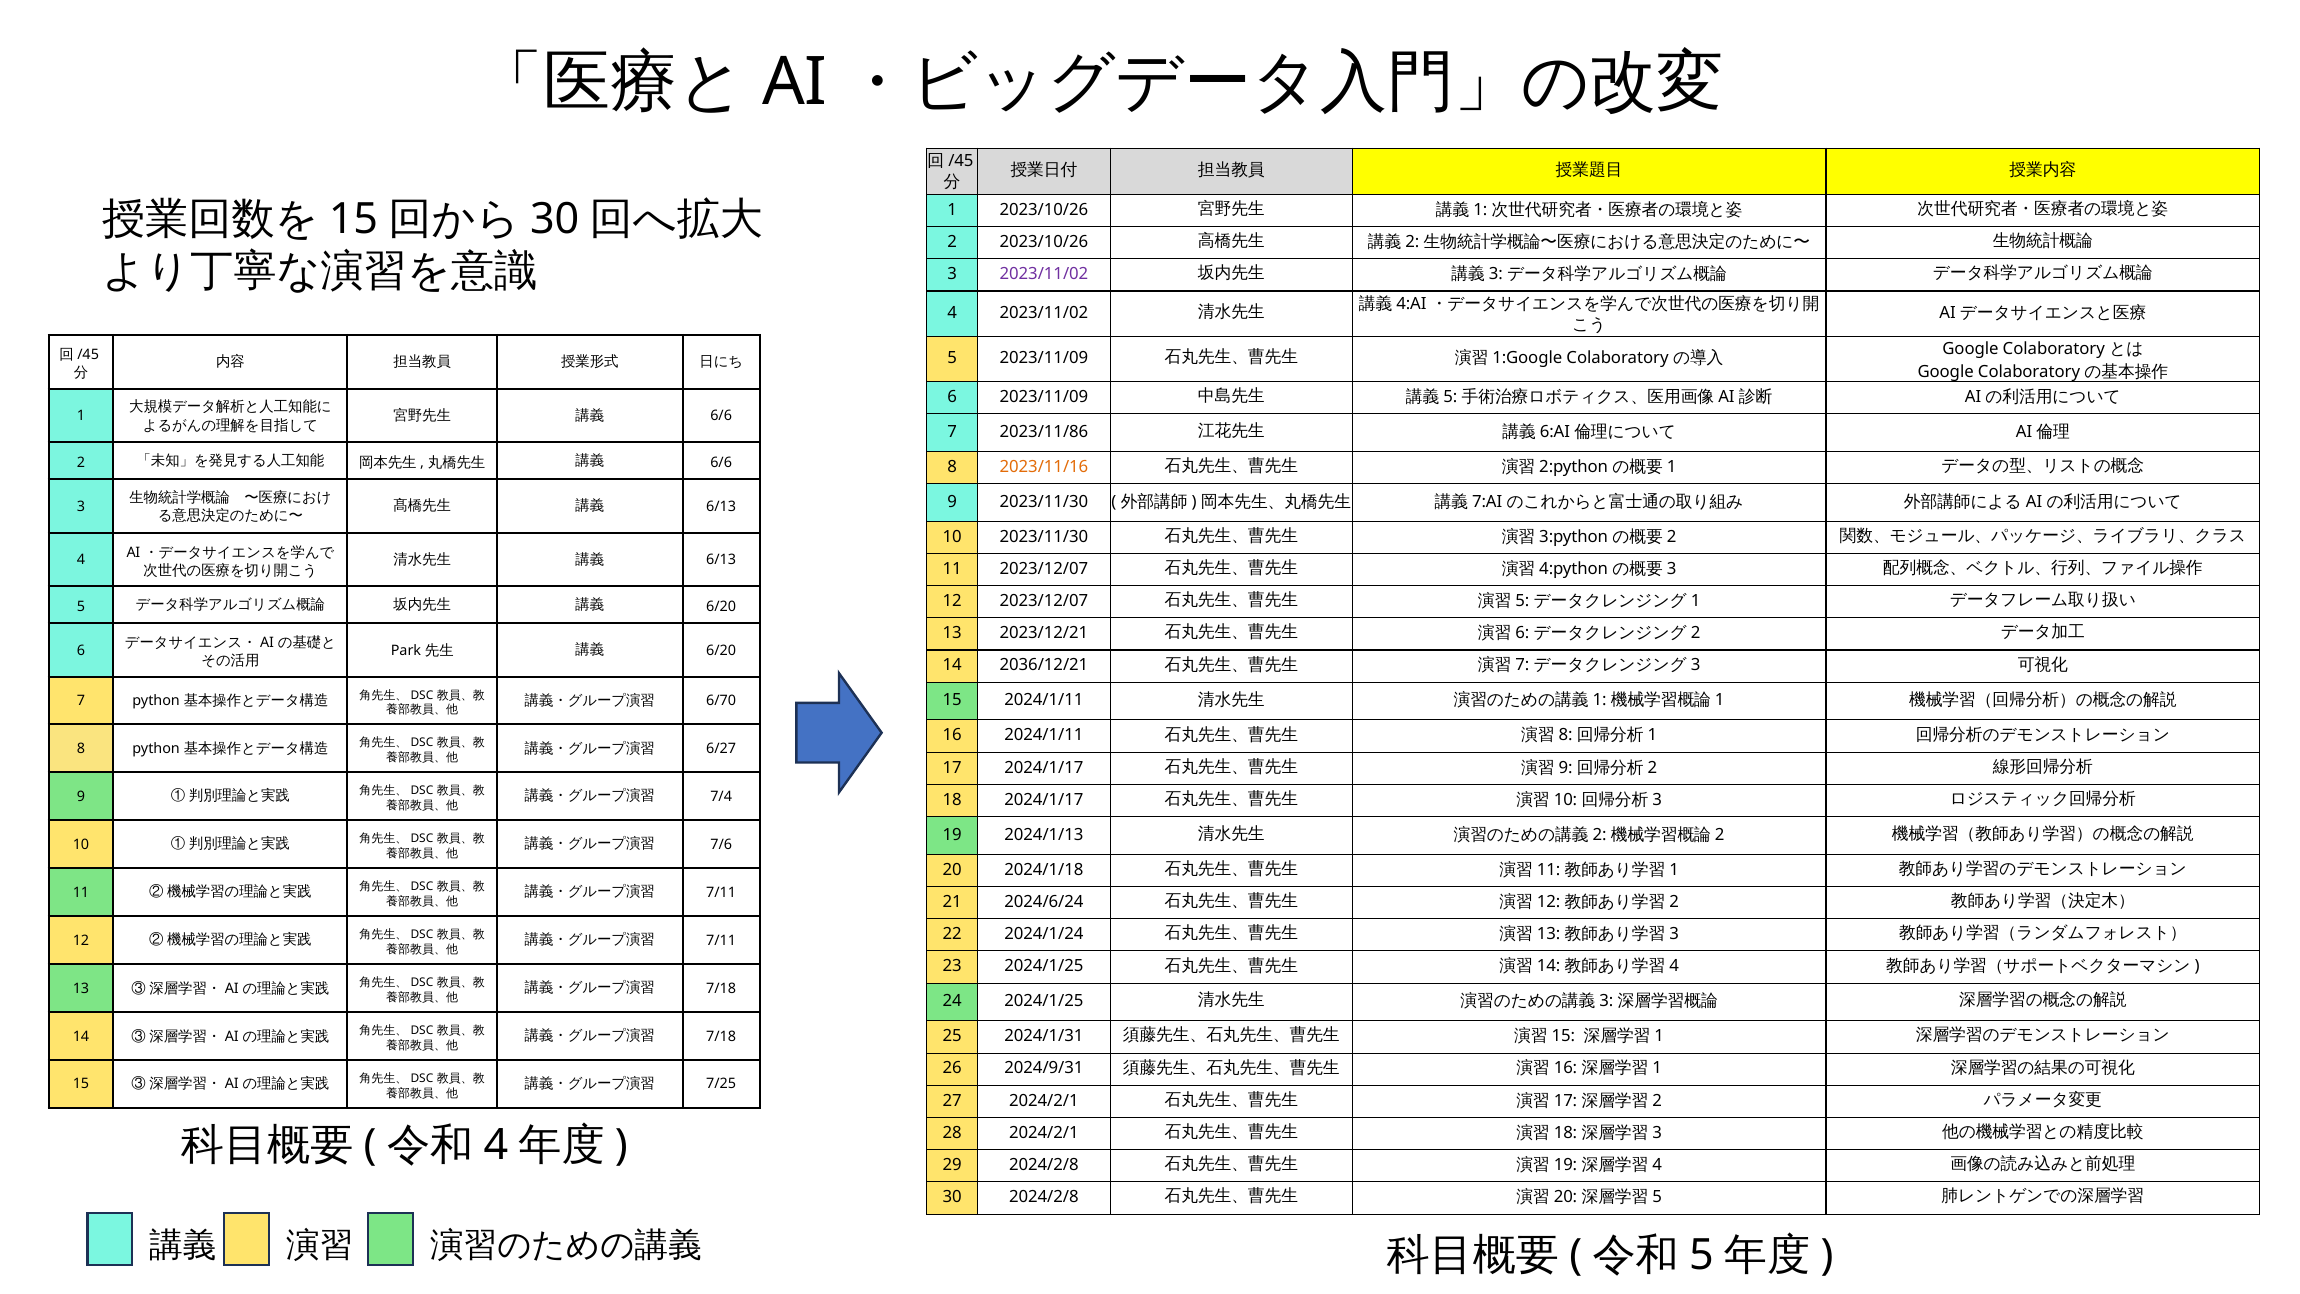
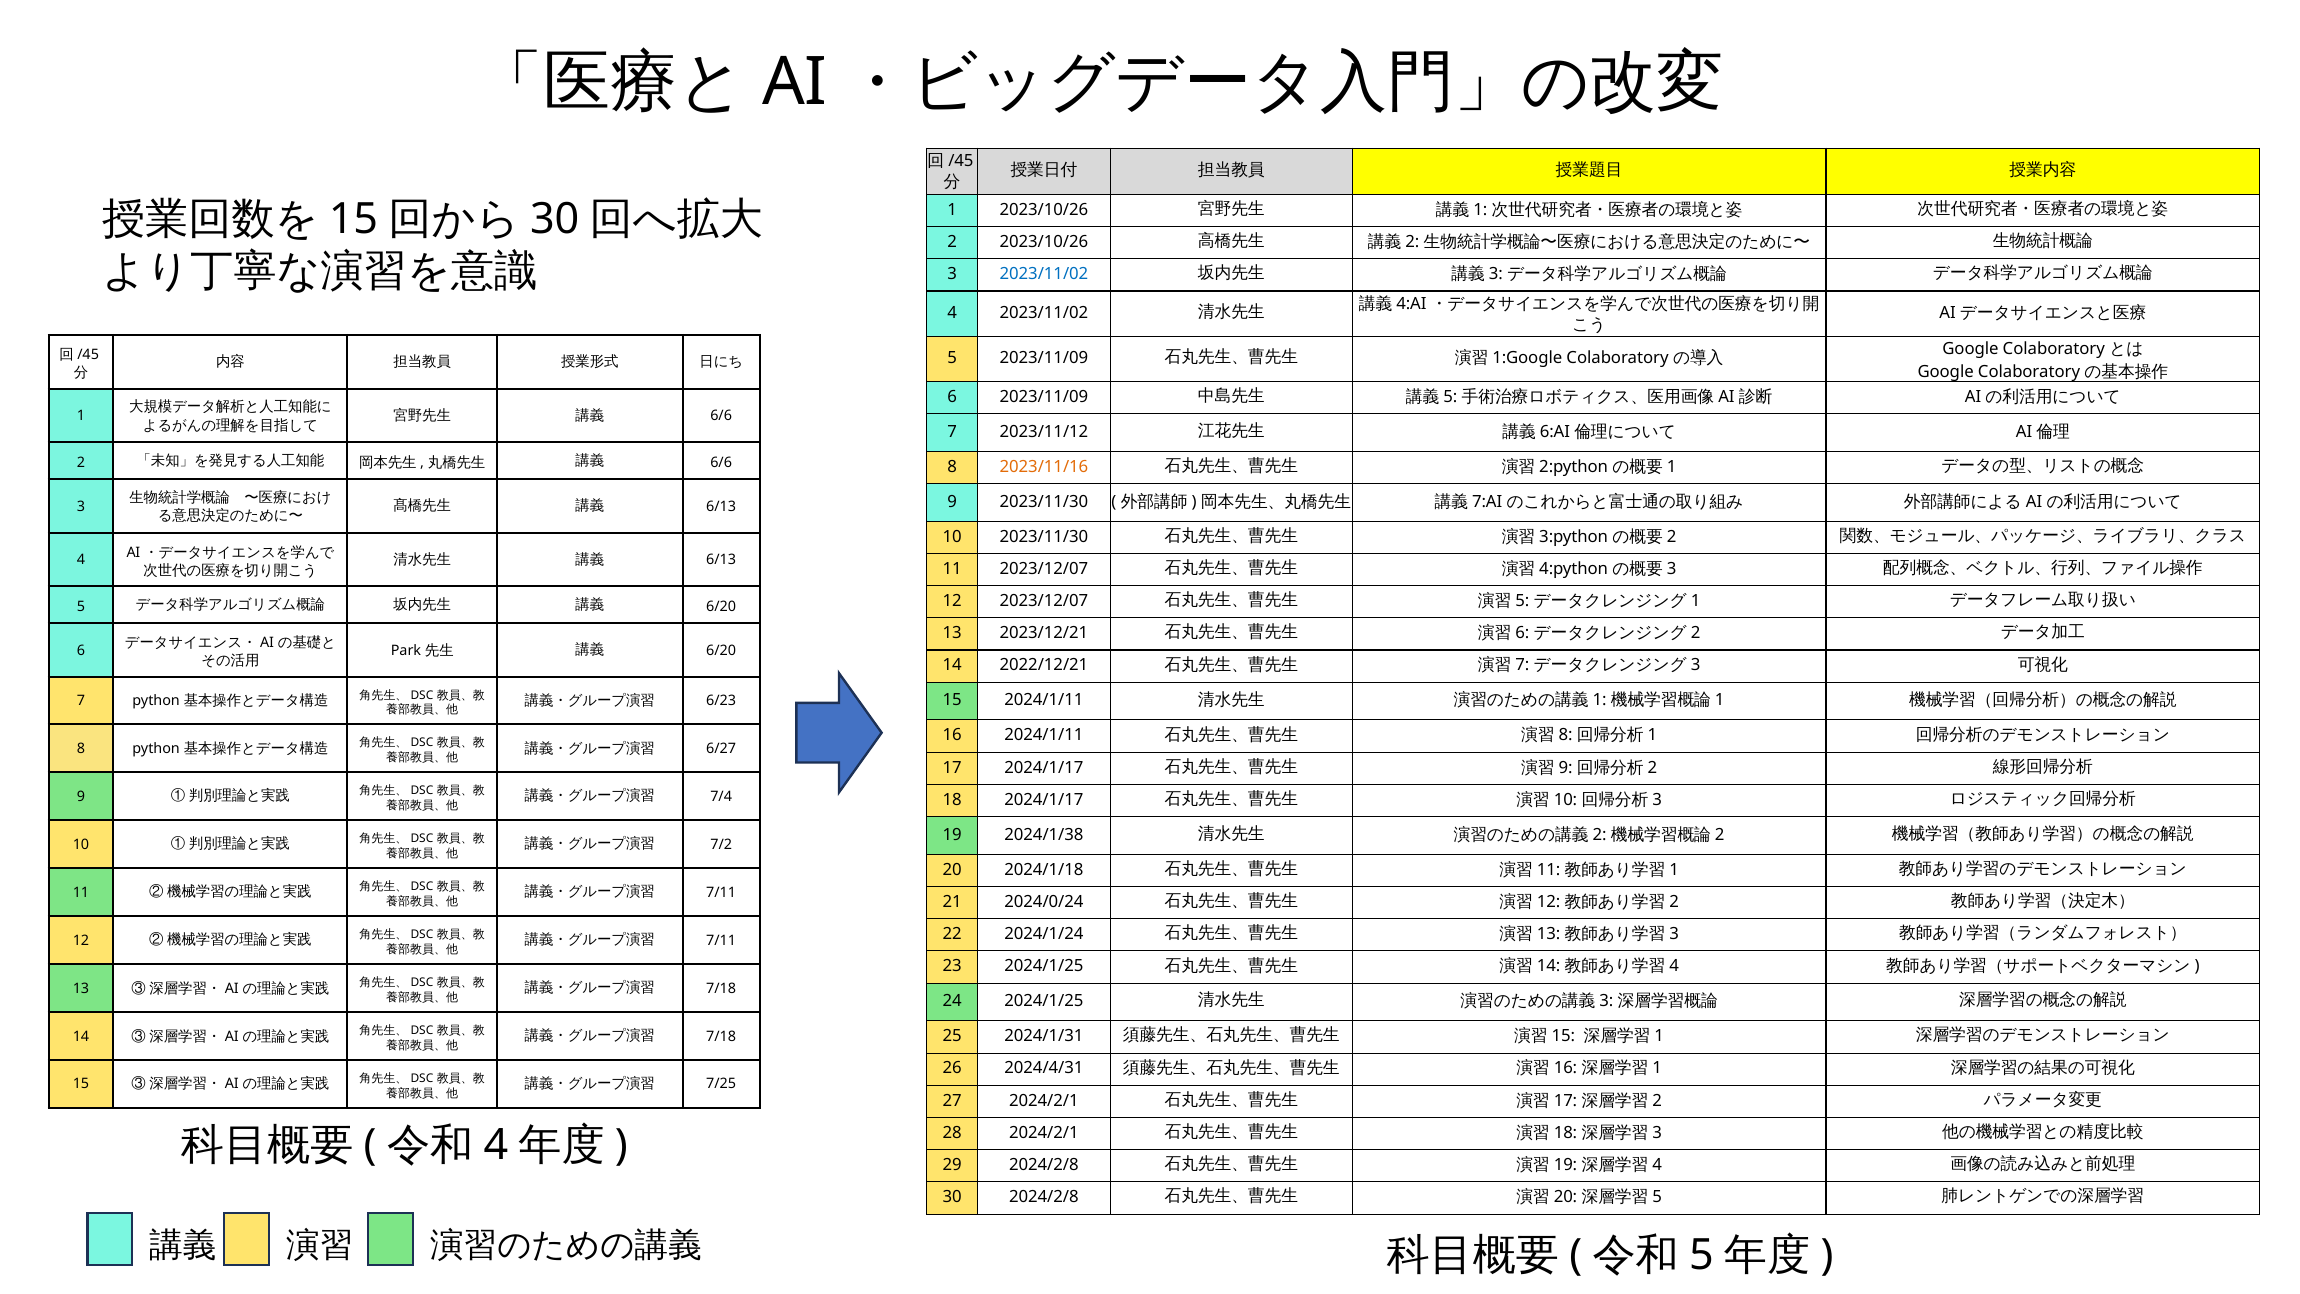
2023/11/02 colour: purple -> blue (1044, 274)
2023/11/86: 2023/11/86 -> 2023/11/12 (1044, 431)
2036/12/21: 2036/12/21 -> 2022/12/21 (1044, 665)
6/70: 6/70 -> 6/23 (721, 701)
2024/1/13: 2024/1/13 -> 2024/1/38 (1044, 835)
7/6: 7/6 -> 7/2 (721, 845)
2024/6/24: 2024/6/24 -> 2024/0/24 (1044, 902)
2024/9/31: 2024/9/31 -> 2024/4/31 (1044, 1068)
